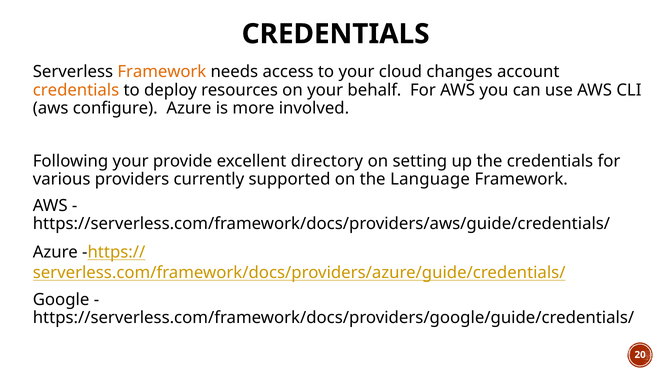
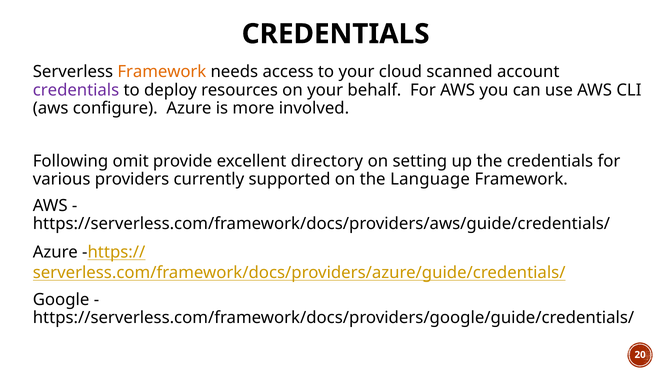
changes: changes -> scanned (460, 72)
credentials colour: orange -> purple (76, 90)
Following your: your -> omit (131, 161)
